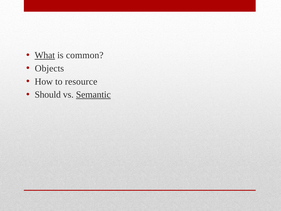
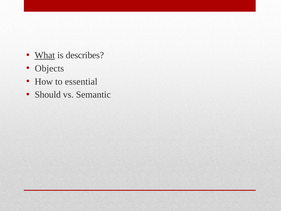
common: common -> describes (85, 55)
resource: resource -> essential (81, 81)
Semantic underline: present -> none (93, 95)
